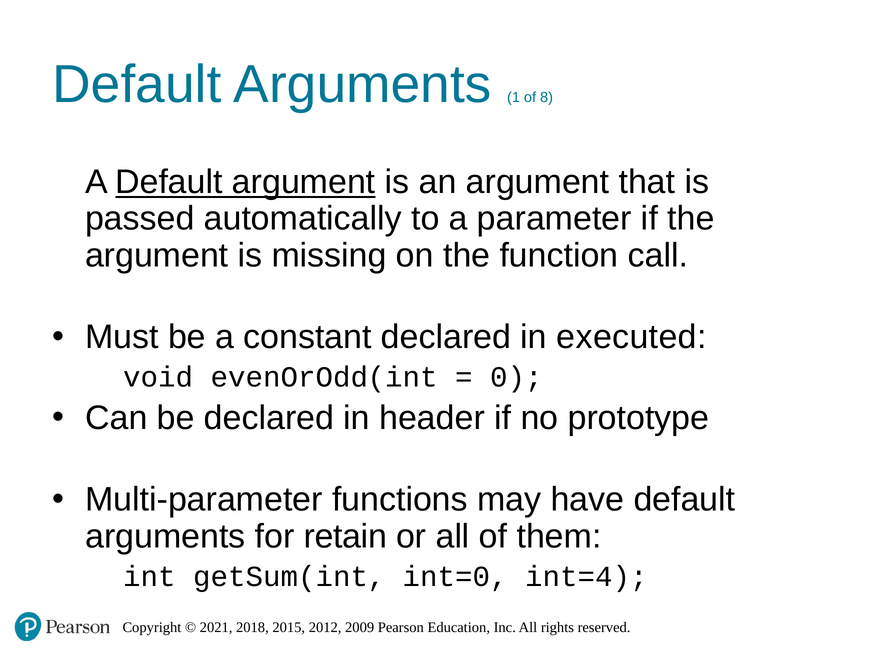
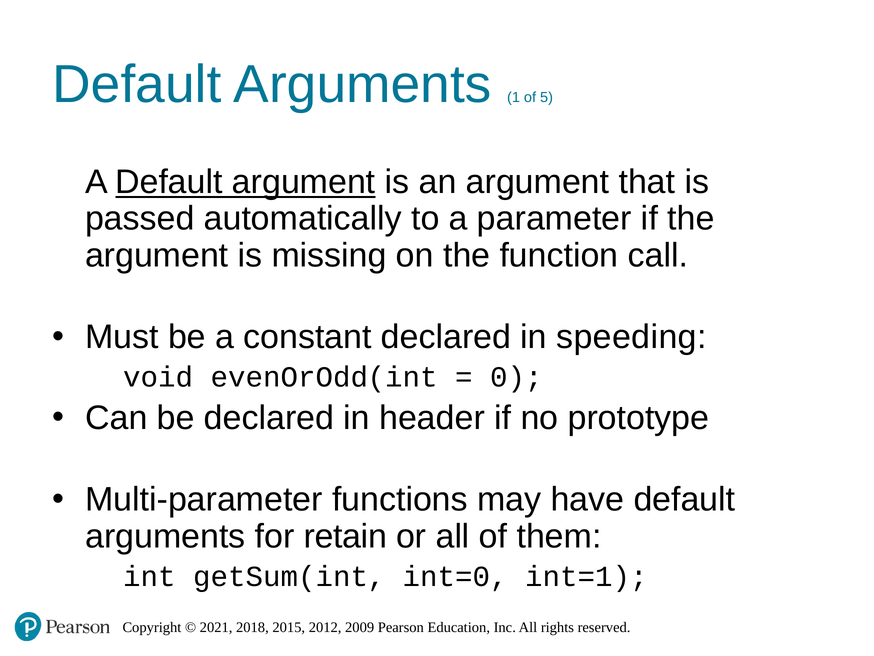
8: 8 -> 5 (547, 97)
executed: executed -> speeding (631, 337)
int=4: int=4 -> int=1 (587, 576)
